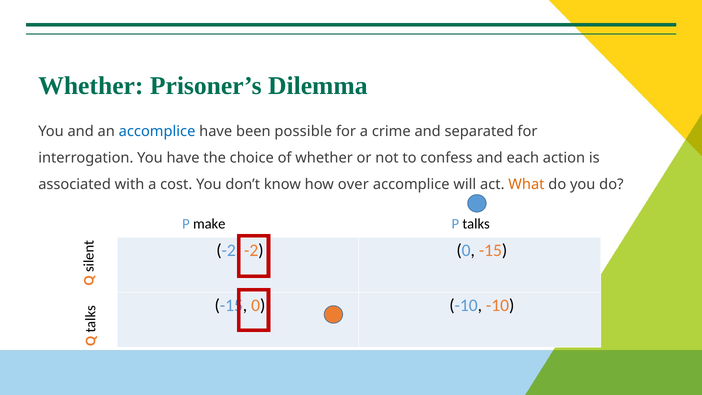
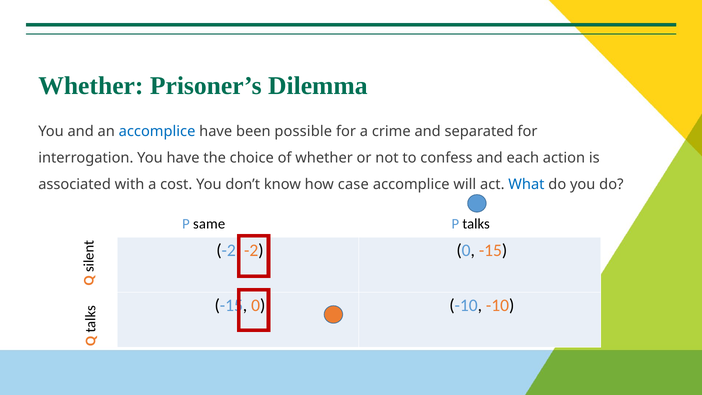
over: over -> case (353, 184)
What colour: orange -> blue (526, 184)
make: make -> same (209, 224)
